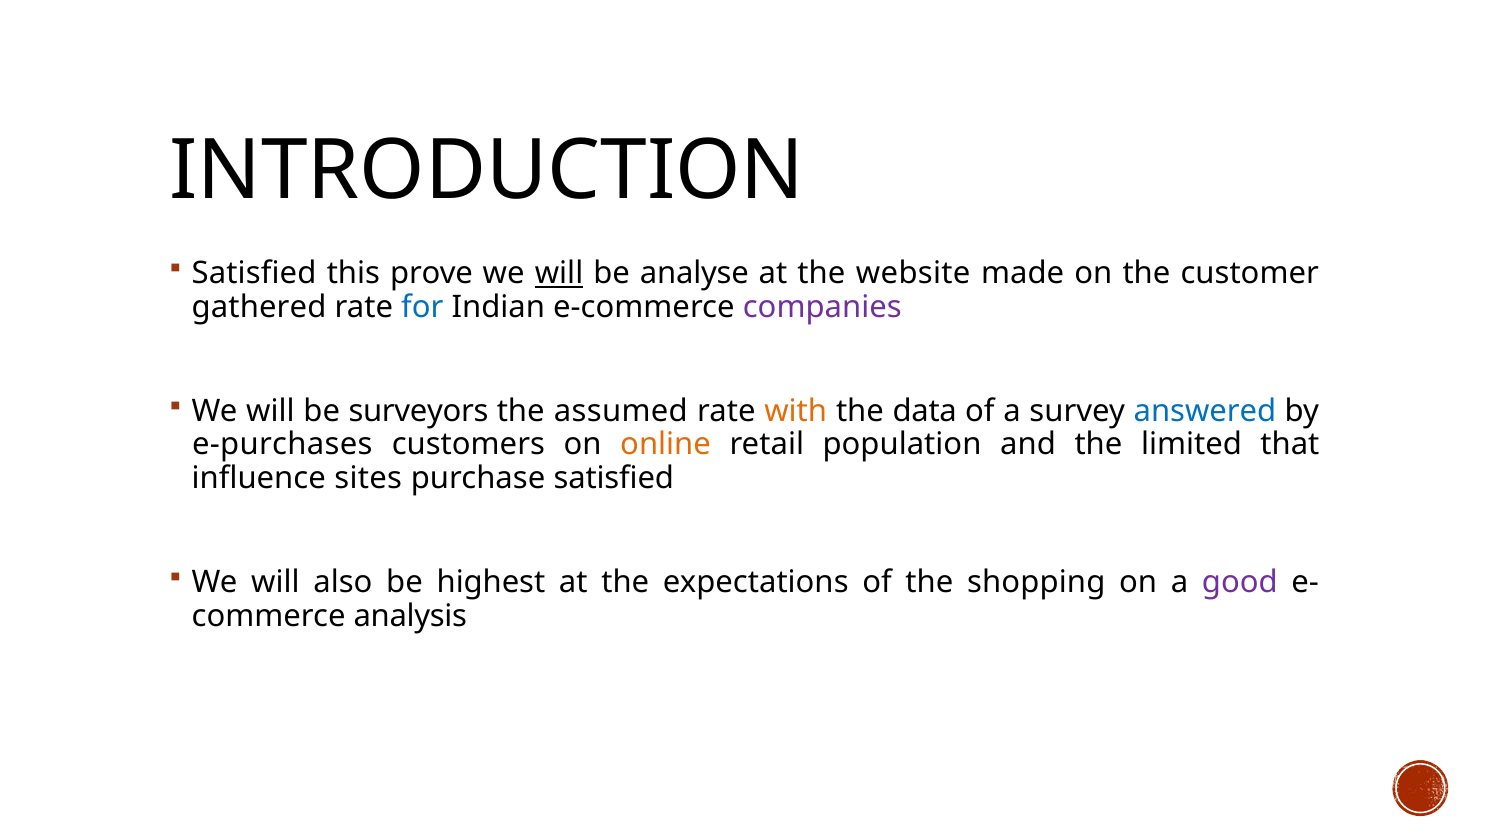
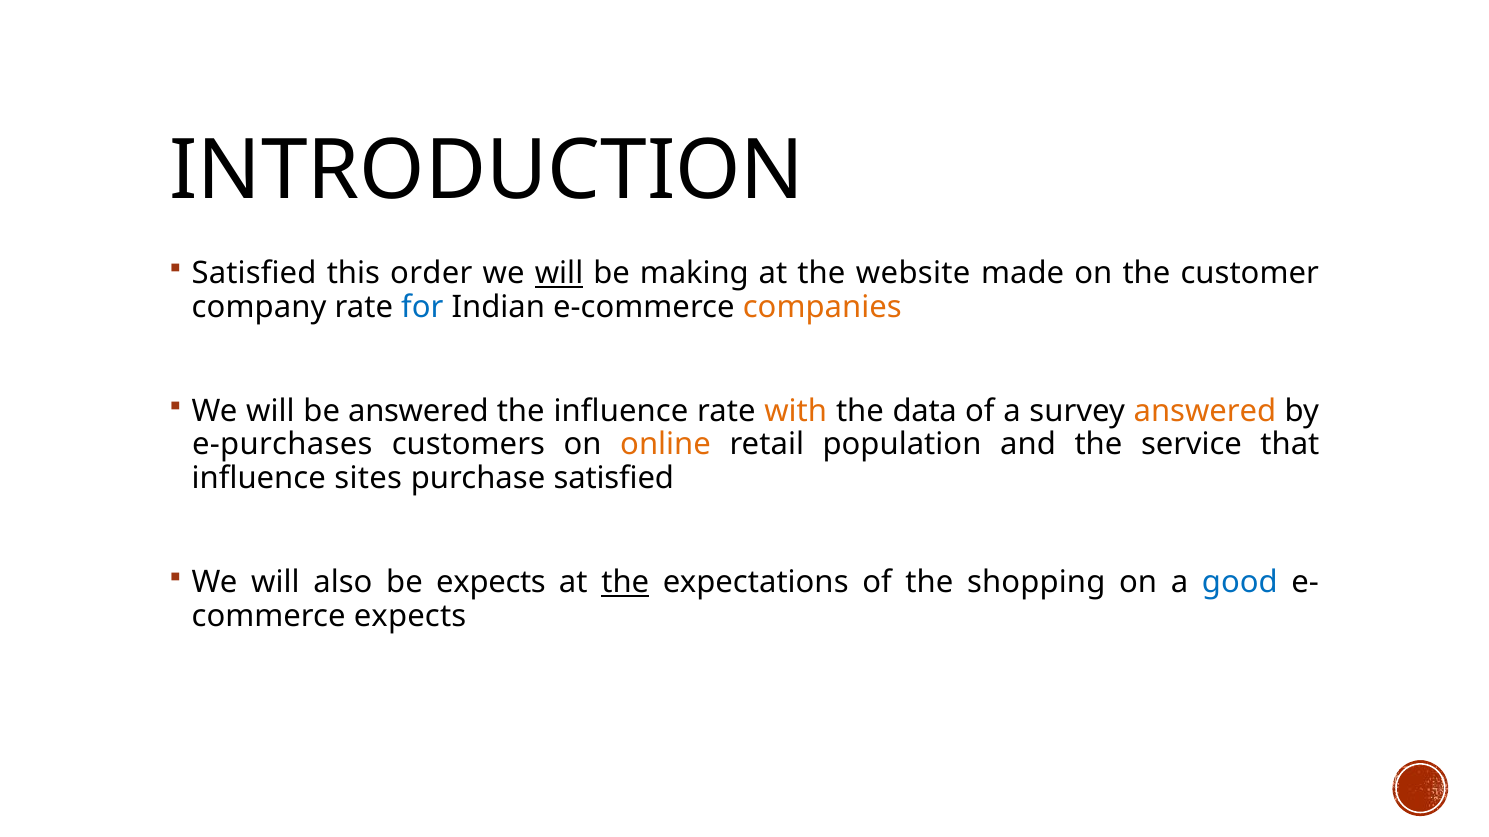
prove: prove -> order (431, 273)
analyse: analyse -> making (694, 273)
gathered: gathered -> company (259, 307)
companies colour: purple -> orange (822, 307)
be surveyors: surveyors -> answered (419, 411)
the assumed: assumed -> influence (621, 411)
answered colour: blue -> orange (1205, 411)
limited: limited -> service (1191, 445)
be highest: highest -> expects (491, 583)
the underline: none -> present (625, 583)
good colour: purple -> blue (1240, 583)
analysis: analysis -> expects (410, 616)
